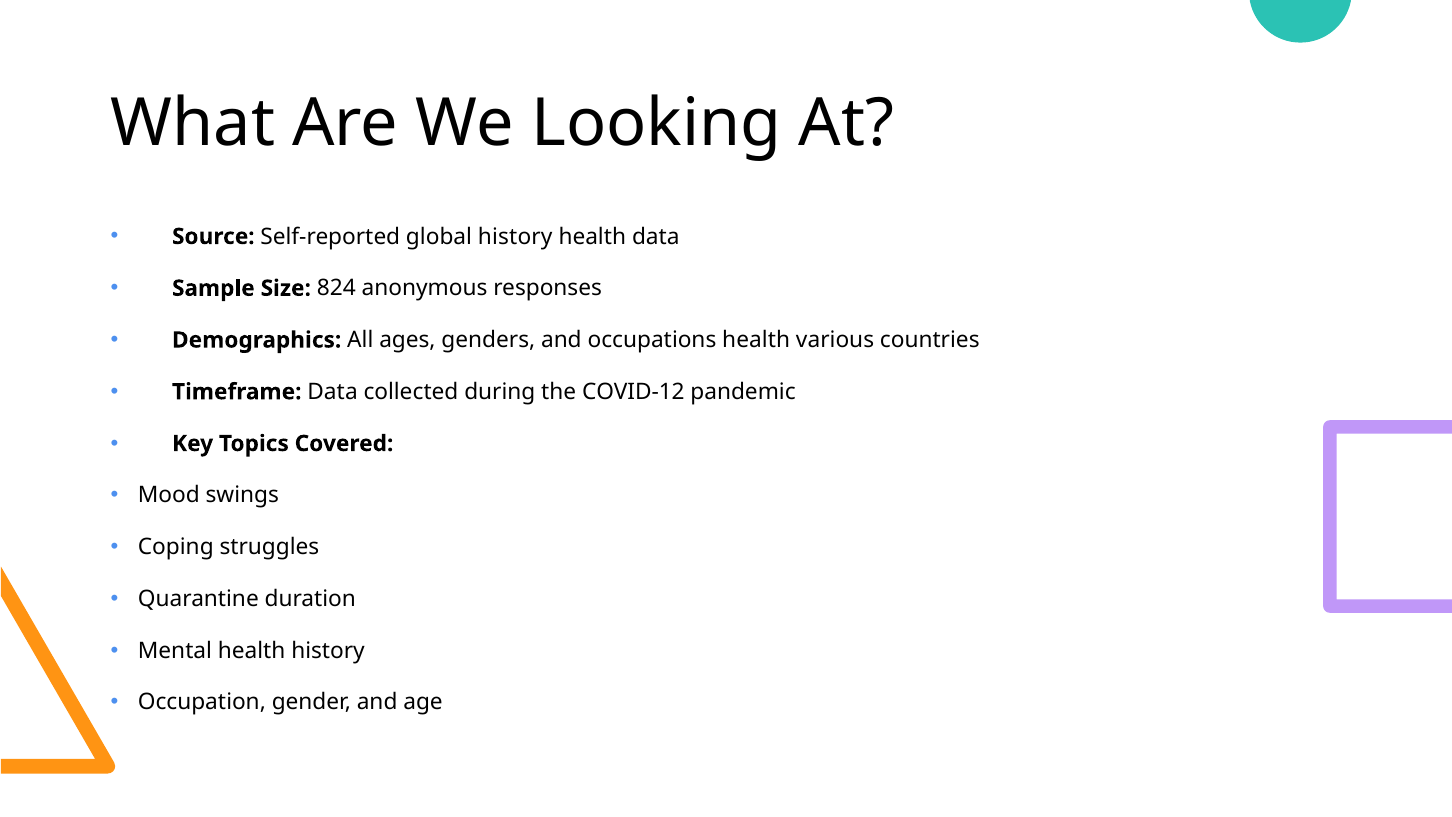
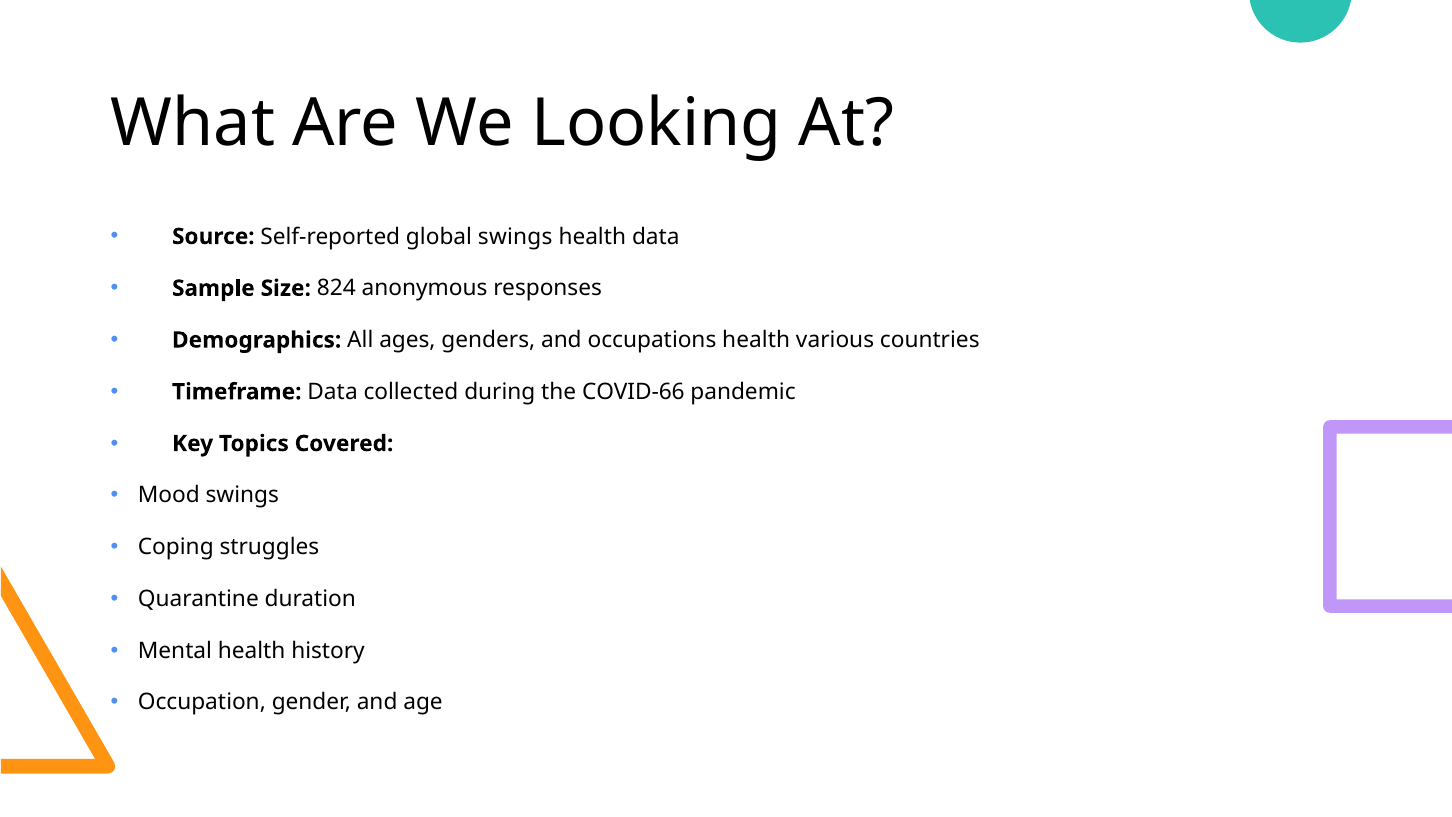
global history: history -> swings (515, 236)
COVID-12: COVID-12 -> COVID-66 (633, 392)
